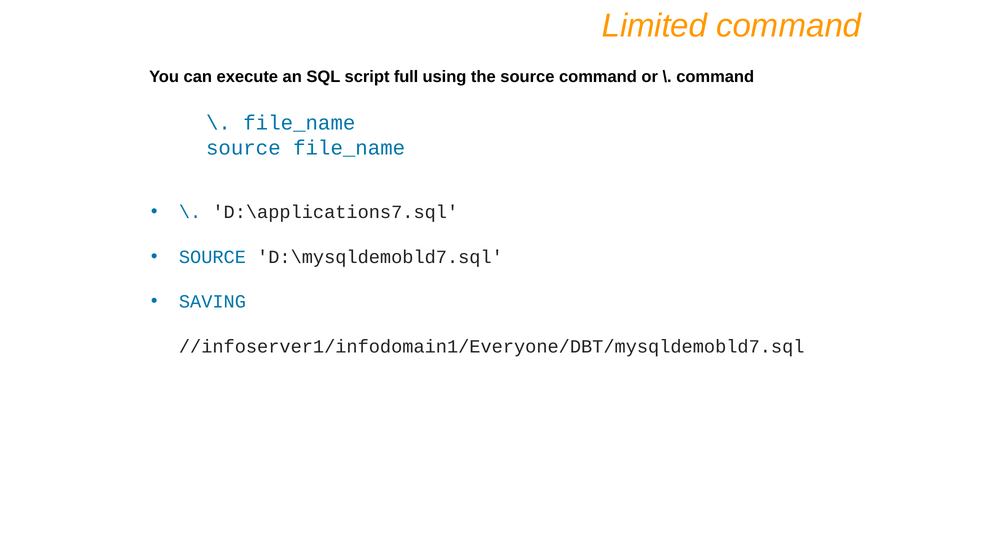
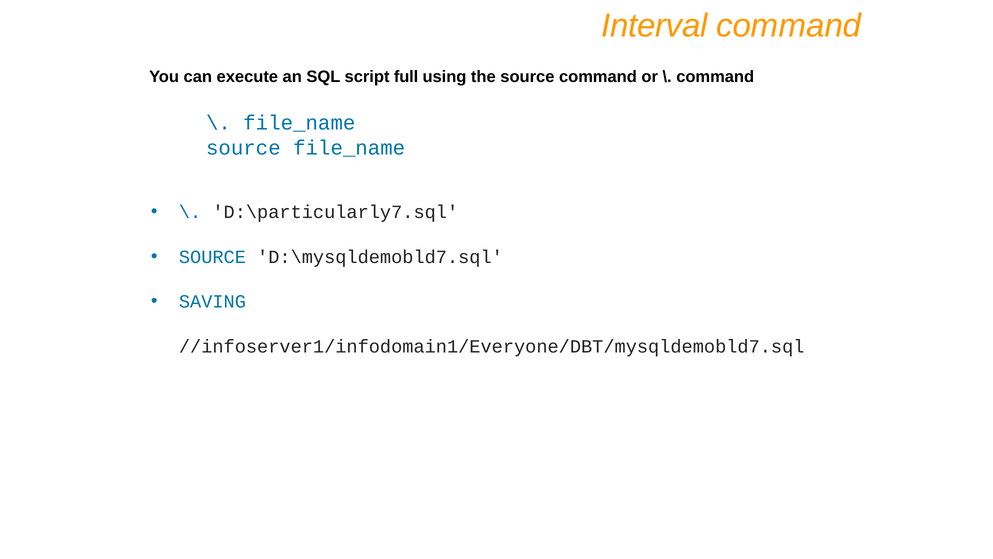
Limited: Limited -> Interval (654, 26)
D:\applications7.sql: D:\applications7.sql -> D:\particularly7.sql (335, 212)
